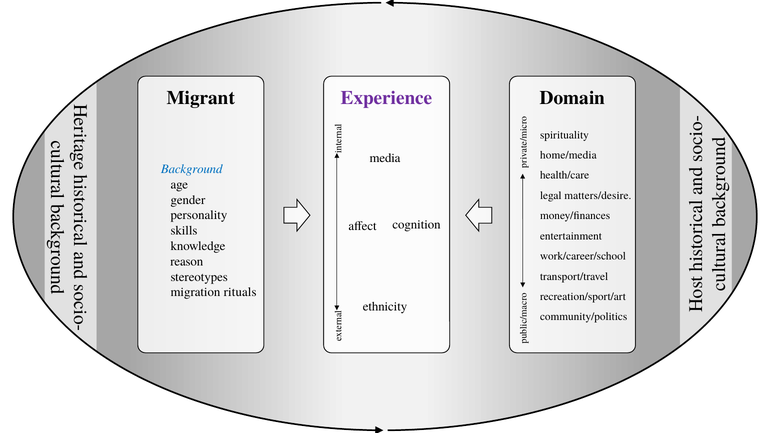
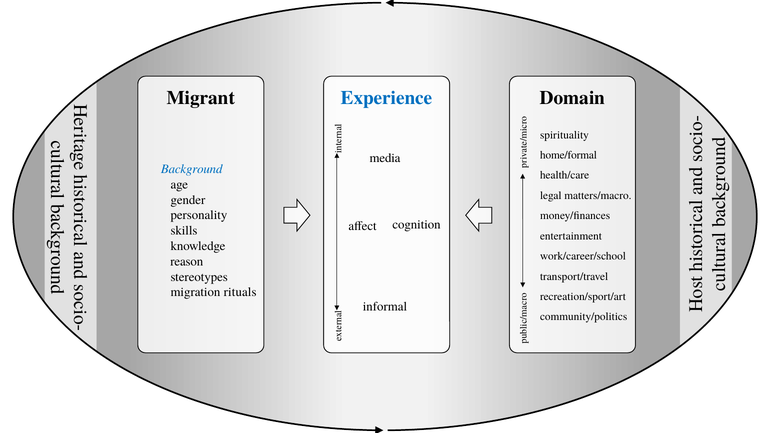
Experience colour: purple -> blue (387, 98)
home/media: home/media -> home/formal (569, 155)
matters/desire: matters/desire -> matters/macro (598, 196)
ethnicity: ethnicity -> informal (385, 307)
